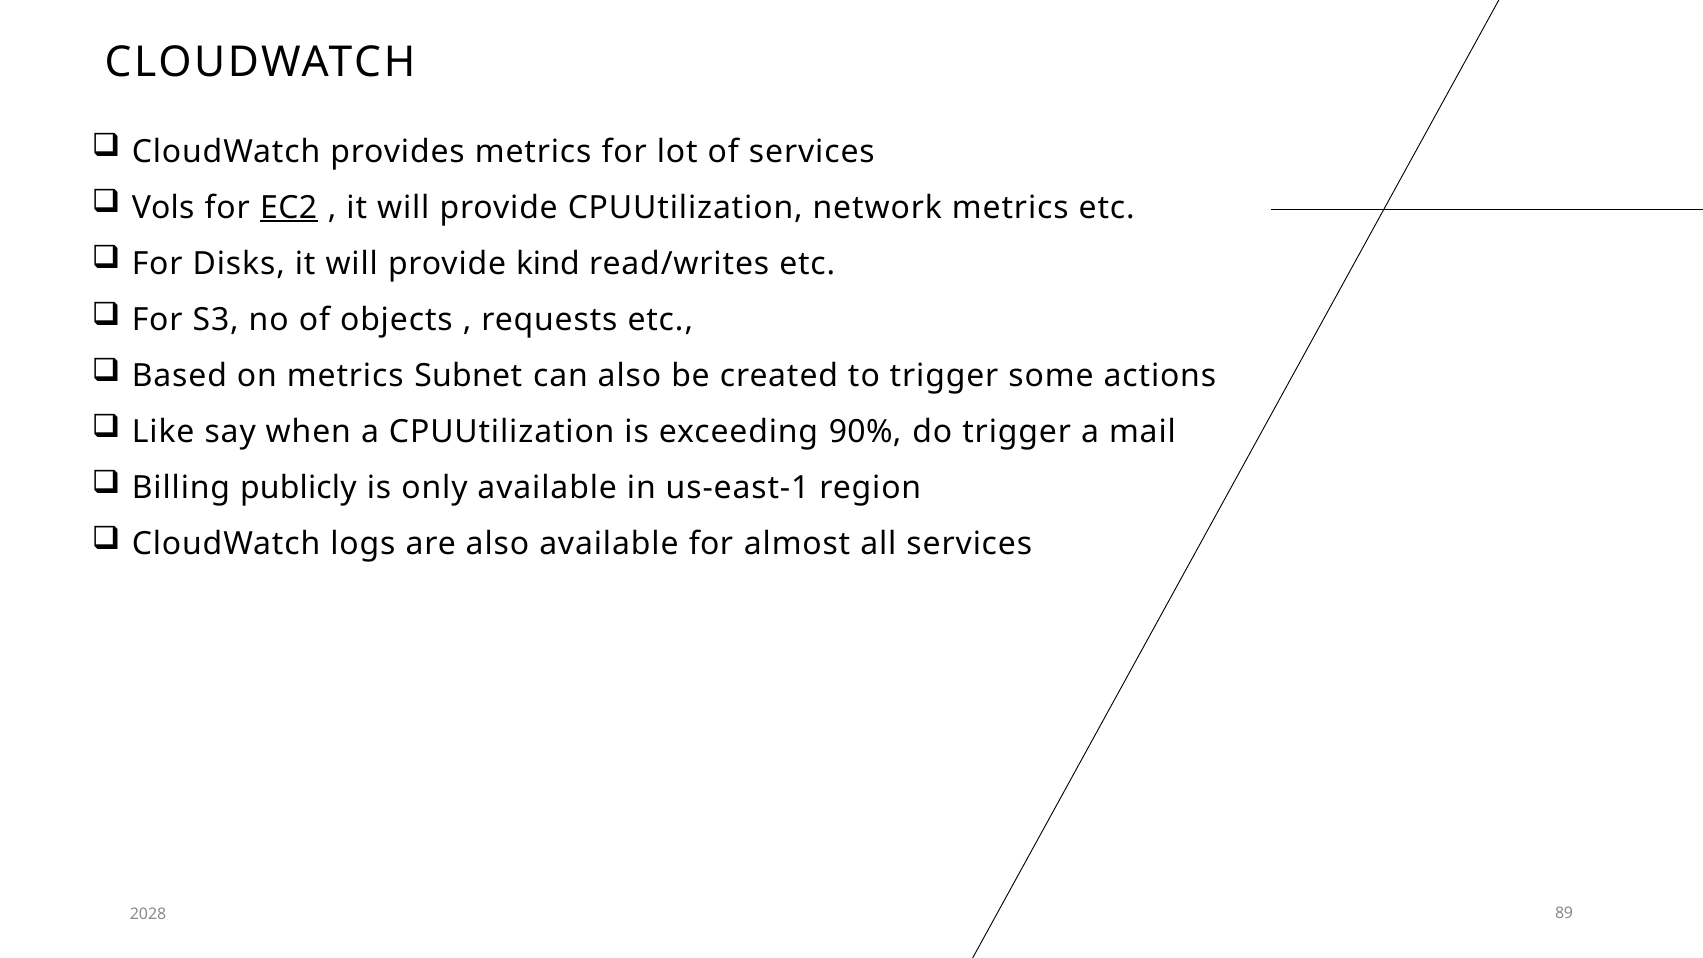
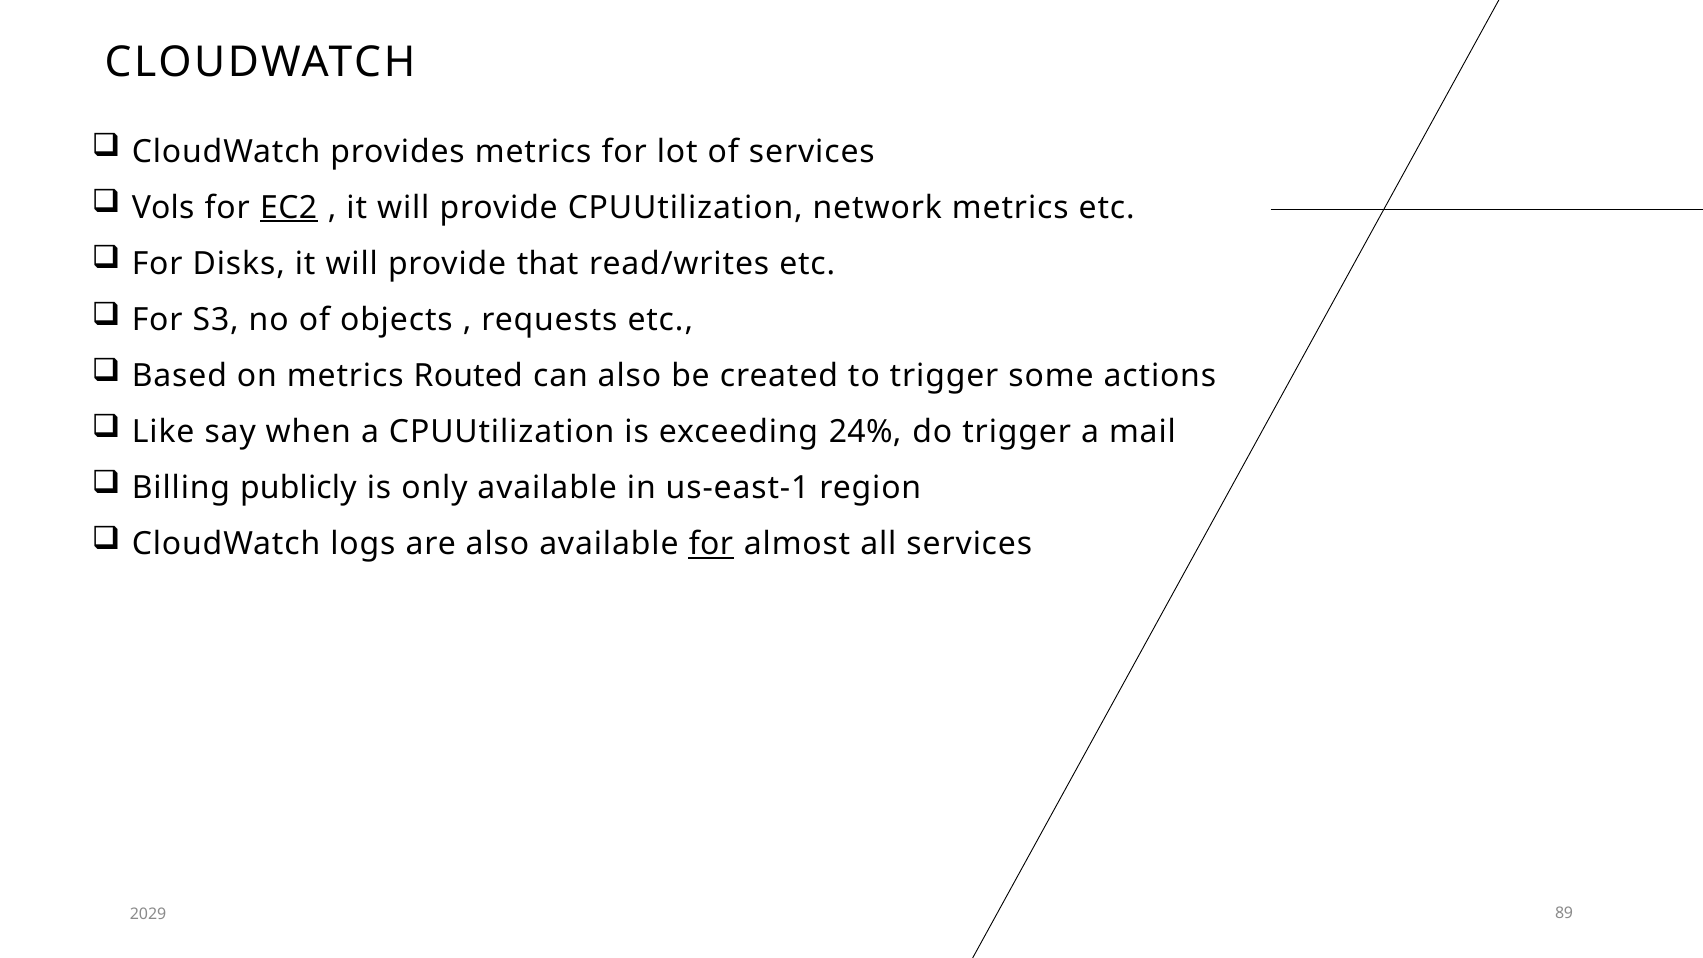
kind: kind -> that (548, 264)
Subnet: Subnet -> Routed (468, 376)
90%: 90% -> 24% (865, 432)
for underline: none -> present (711, 544)
2028: 2028 -> 2029 (148, 914)
